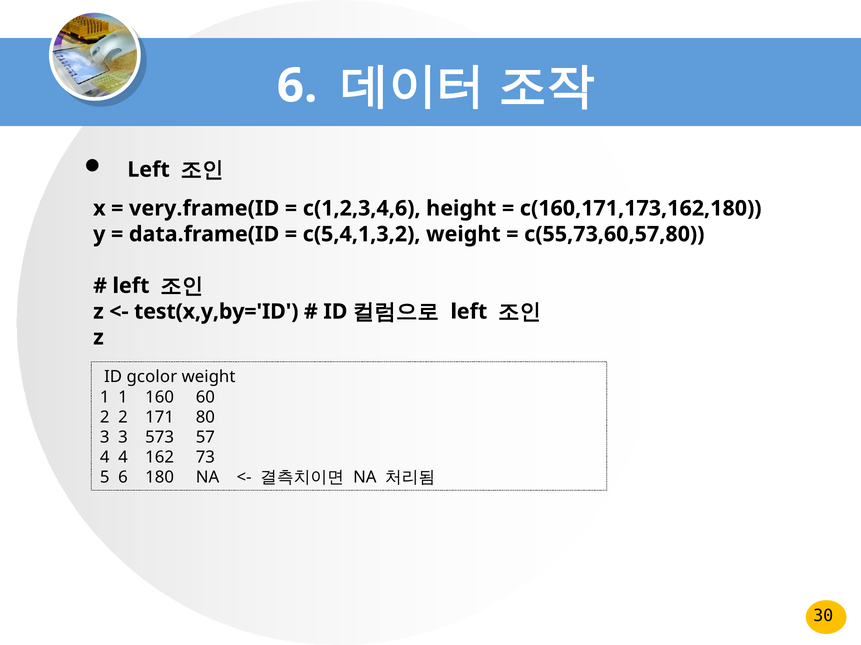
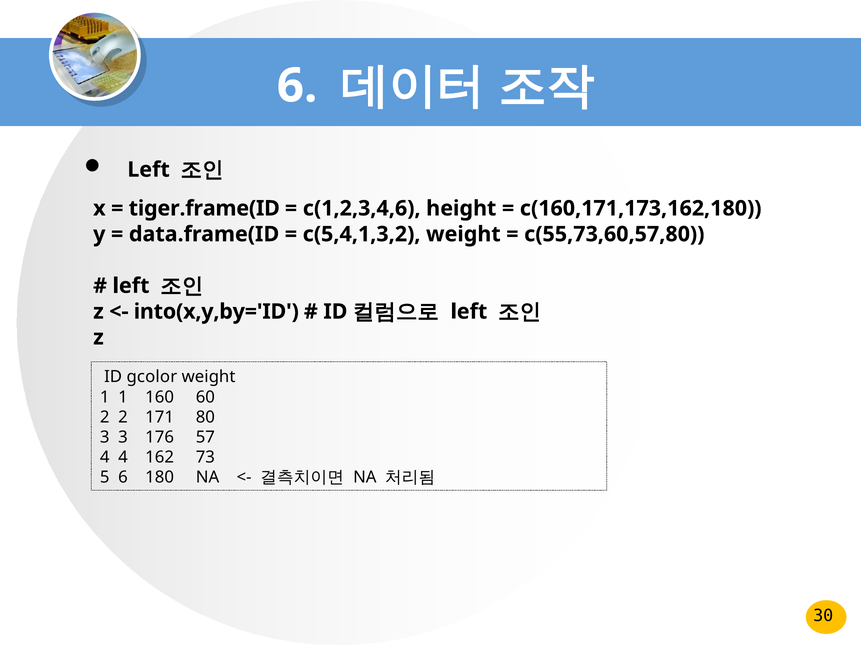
very.frame(ID: very.frame(ID -> tiger.frame(ID (204, 209)
test(x,y,by='ID: test(x,y,by='ID -> into(x,y,by='ID (216, 312)
573: 573 -> 176 (160, 438)
